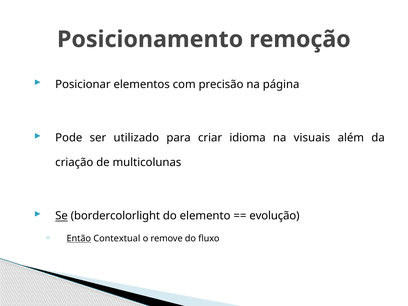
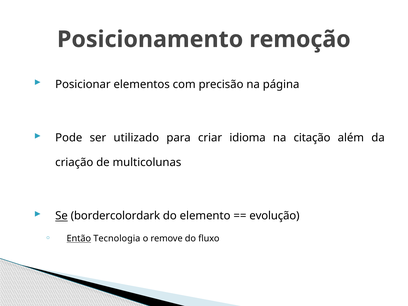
visuais: visuais -> citação (312, 138)
bordercolorlight: bordercolorlight -> bordercolordark (115, 216)
Contextual: Contextual -> Tecnologia (117, 238)
